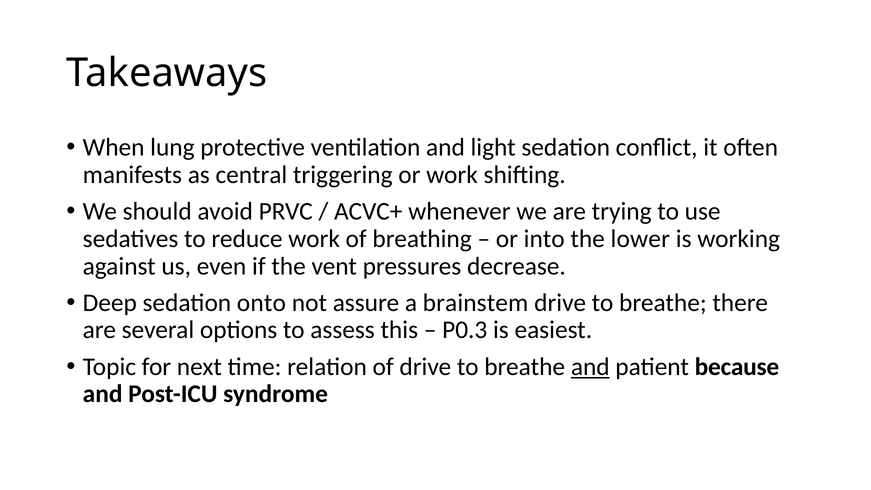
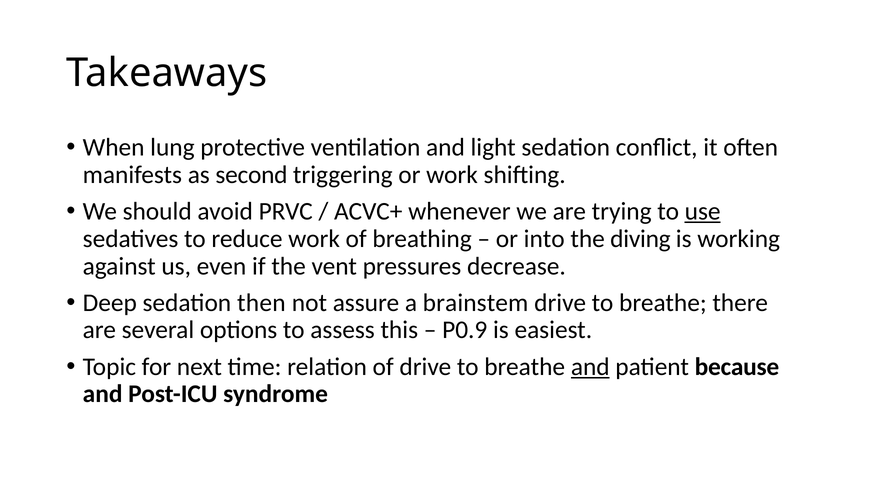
central: central -> second (252, 175)
use underline: none -> present (703, 211)
lower: lower -> diving (640, 239)
onto: onto -> then (261, 303)
P0.3: P0.3 -> P0.9 (465, 330)
